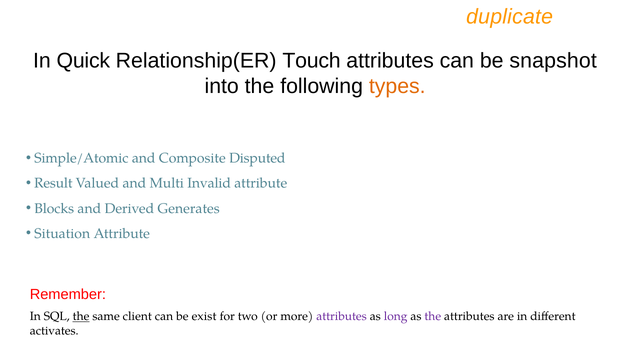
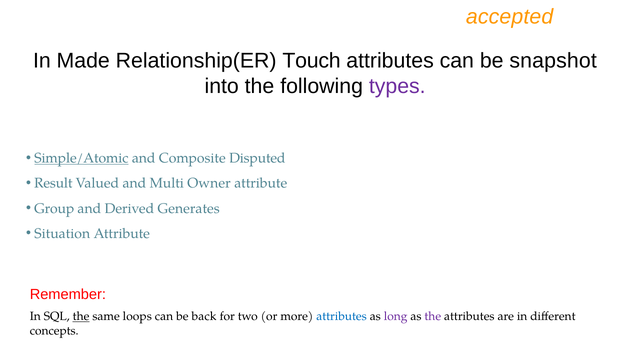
duplicate: duplicate -> accepted (510, 17)
Quick: Quick -> Made (83, 61)
types colour: orange -> purple (397, 86)
Simple/Atomic underline: none -> present (81, 158)
Invalid: Invalid -> Owner (209, 183)
Blocks: Blocks -> Group (54, 208)
client: client -> loops (137, 316)
exist: exist -> back (204, 316)
attributes colour: purple -> blue (342, 316)
activates: activates -> concepts (54, 331)
